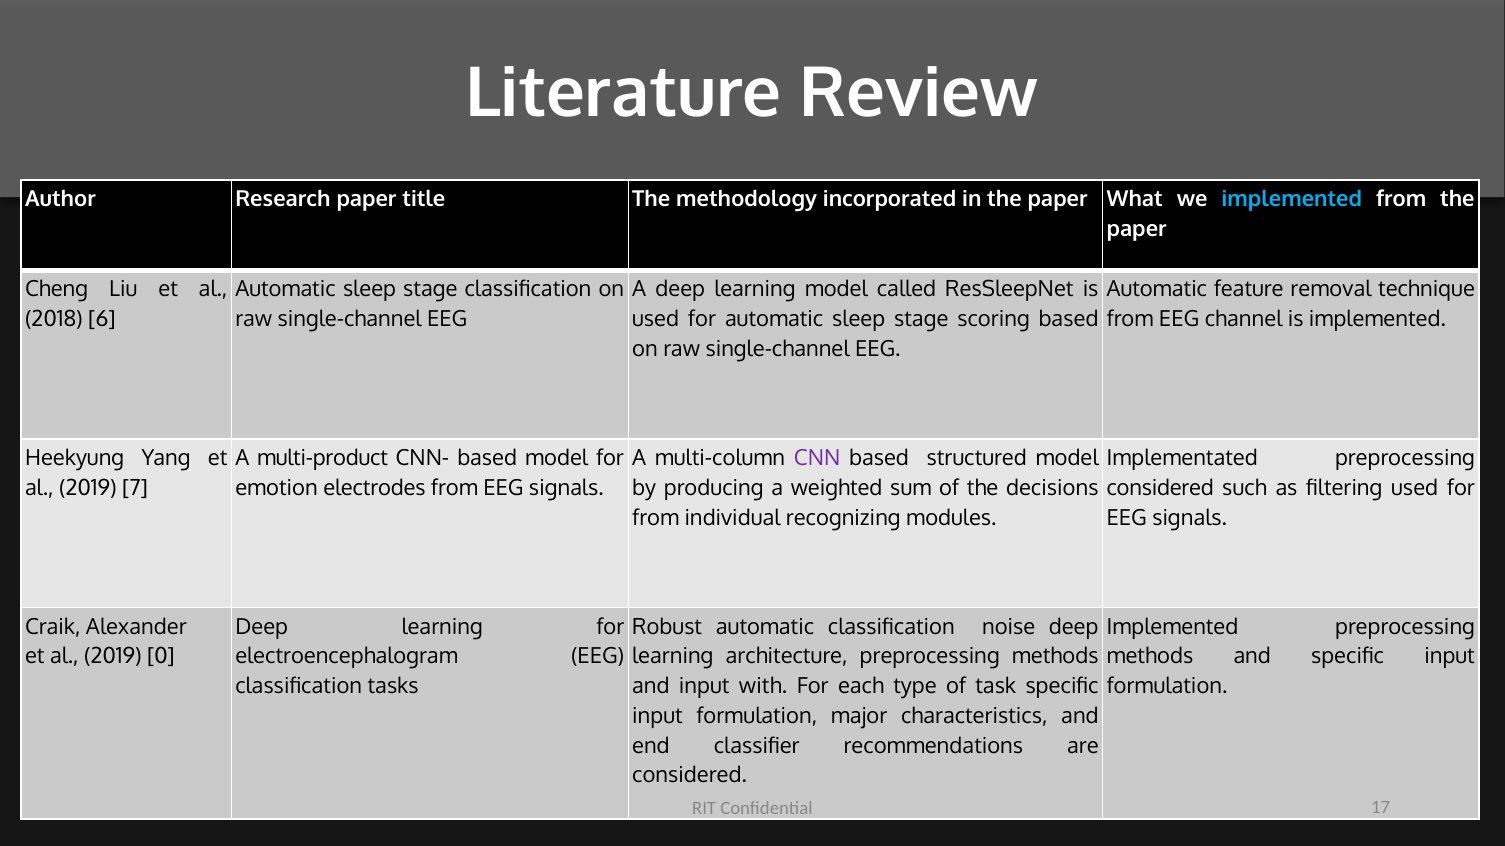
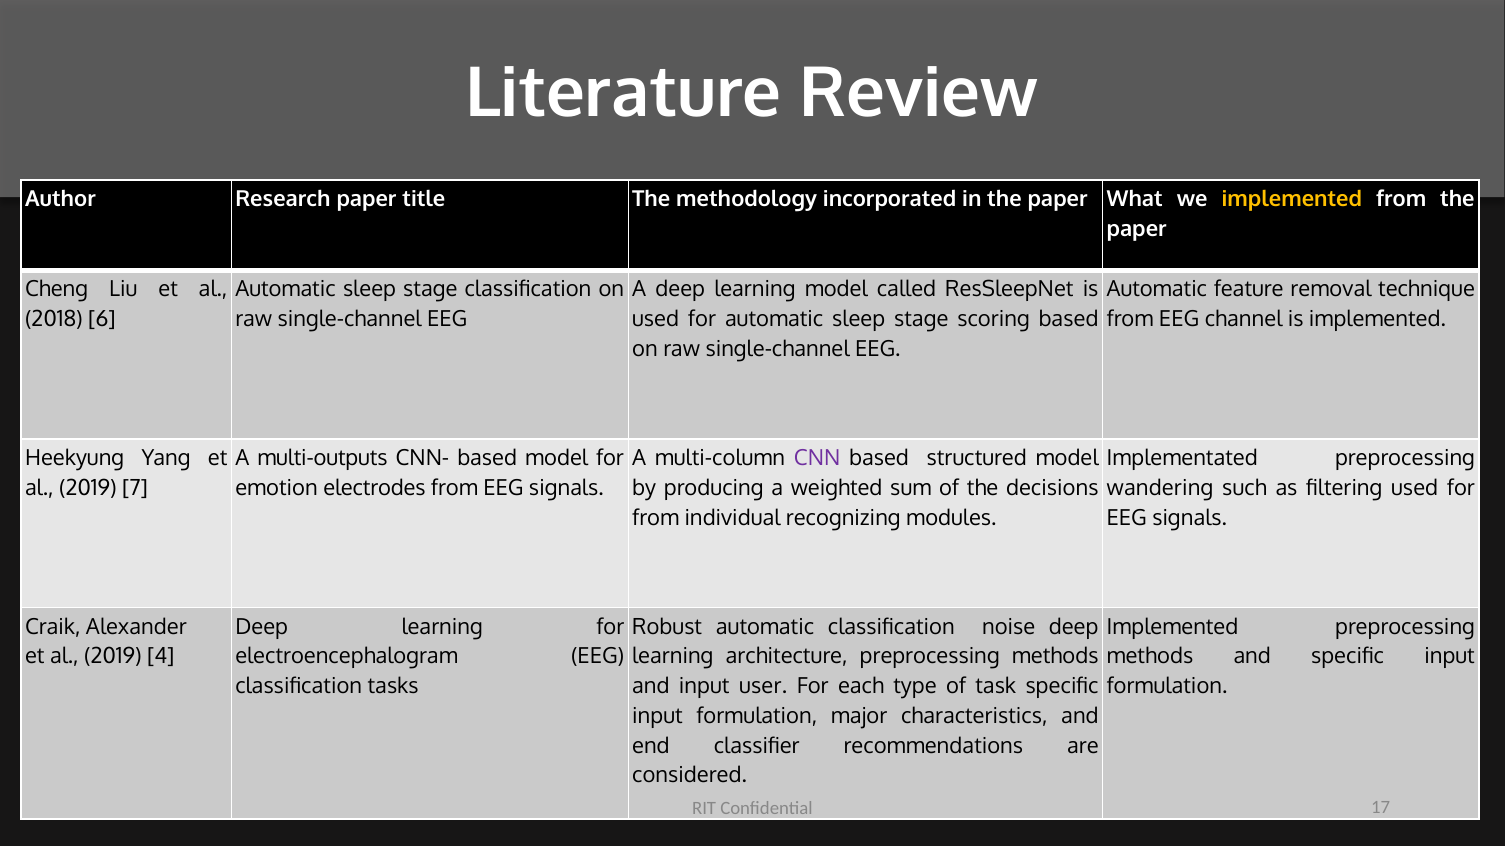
implemented colour: light blue -> yellow (1292, 199)
multi-product: multi-product -> multi-outputs (322, 459)
considered: considered -> wandering (1160, 488)
0: 0 -> 4 (161, 657)
with: with -> user (763, 687)
